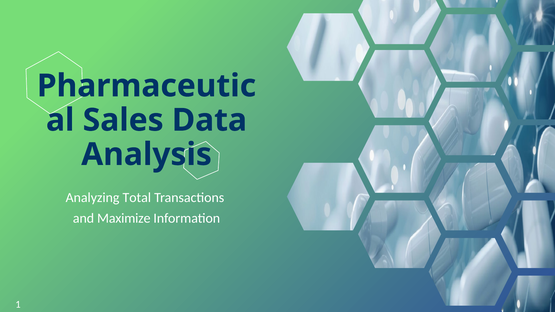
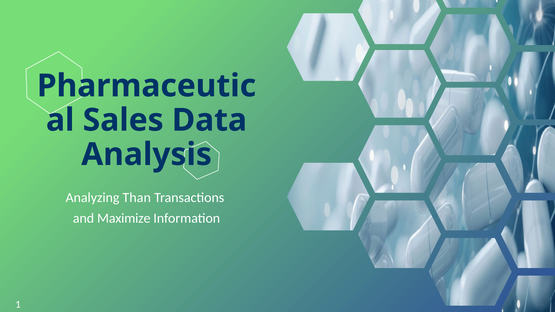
Total: Total -> Than (137, 198)
